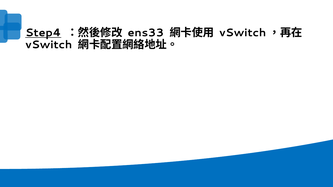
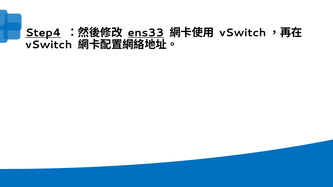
ens33 underline: none -> present (146, 33)
